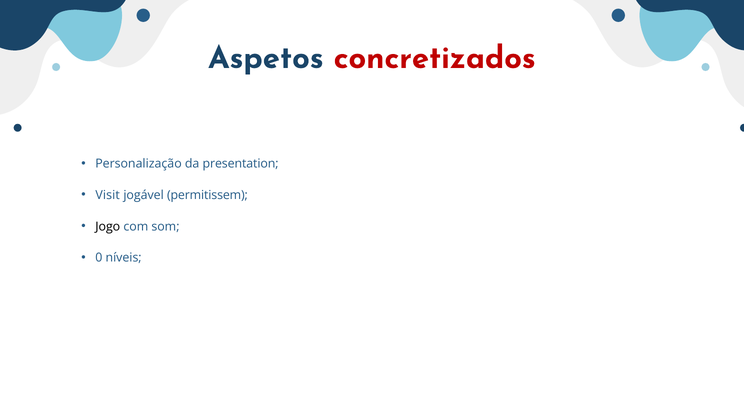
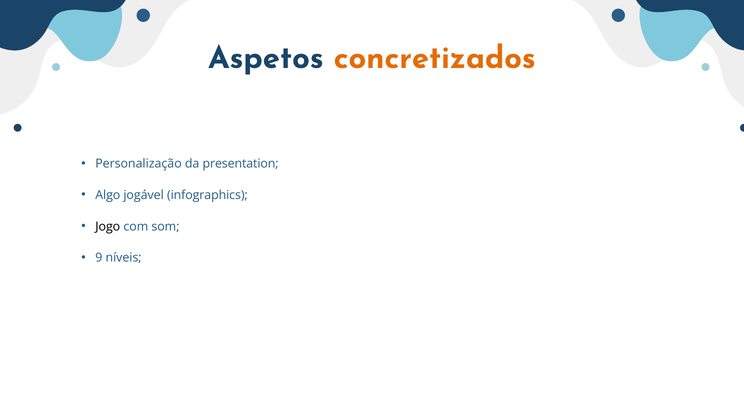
concretizados colour: red -> orange (435, 58)
Visit: Visit -> Algo (108, 195)
permitissem: permitissem -> infographics (207, 195)
0: 0 -> 9 (99, 258)
